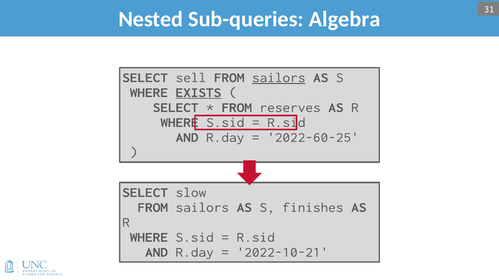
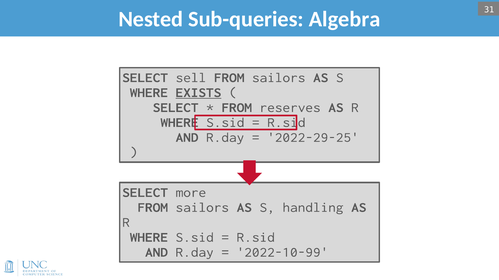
sailors underline: present -> none (279, 78)
2022-60-25: 2022-60-25 -> 2022-29-25 (313, 138)
slow: slow -> more (191, 193)
finishes: finishes -> handling (313, 208)
2022-10-21: 2022-10-21 -> 2022-10-99 (282, 253)
